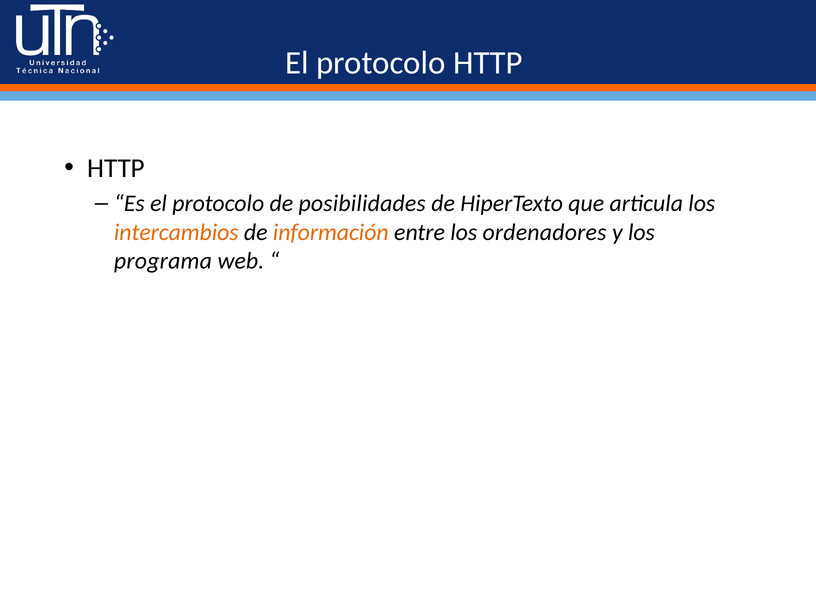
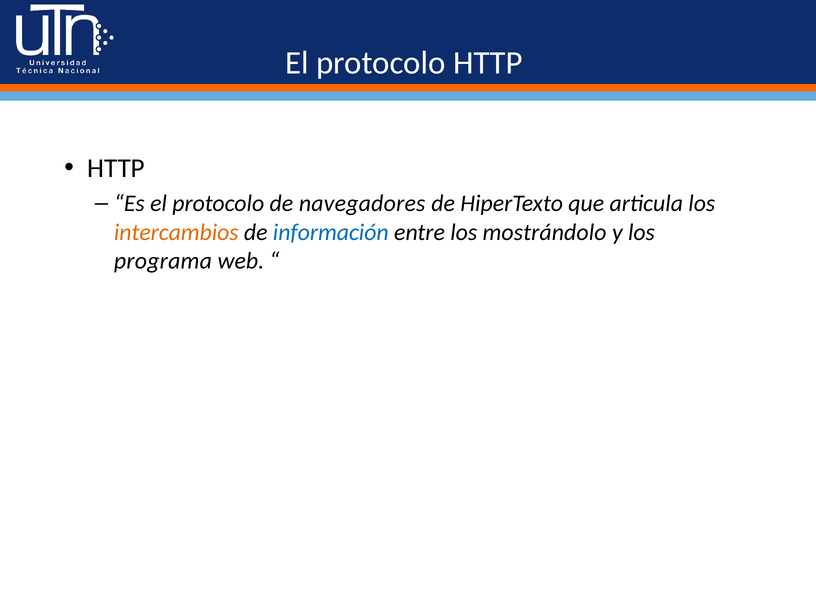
posibilidades: posibilidades -> navegadores (362, 204)
información colour: orange -> blue (331, 232)
ordenadores: ordenadores -> mostrándolo (545, 232)
